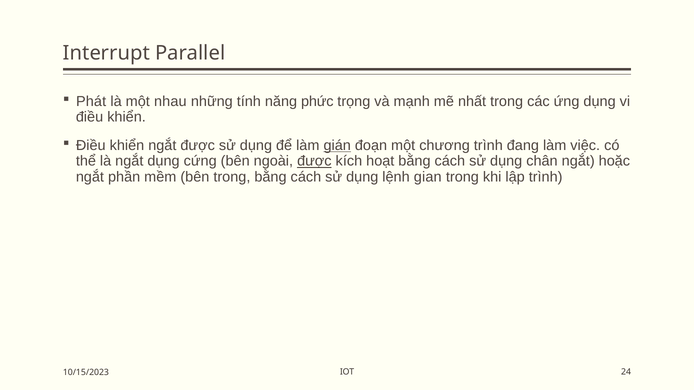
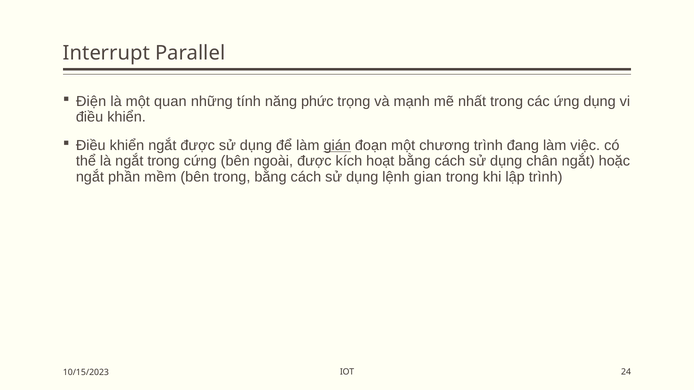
Phát: Phát -> Điện (91, 101)
nhau: nhau -> quan (170, 101)
ngắt dụng: dụng -> trong (164, 161)
được underline: present -> none (314, 161)
